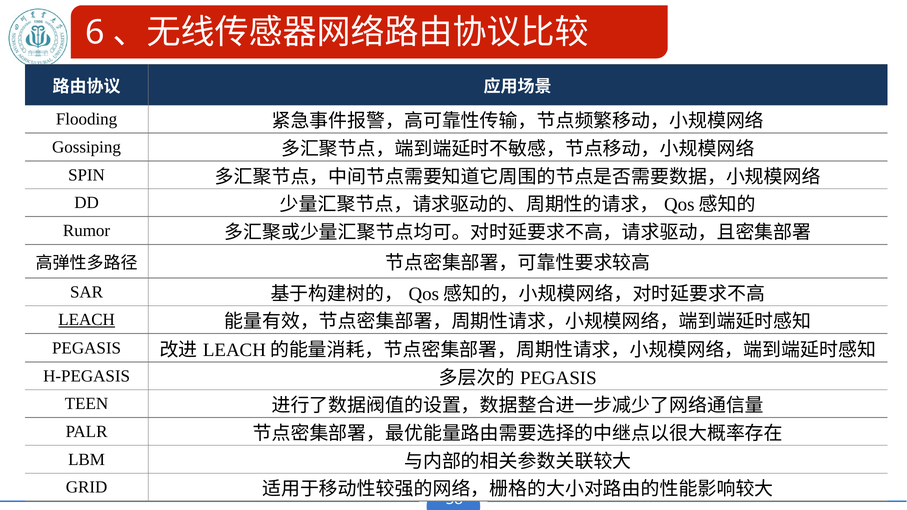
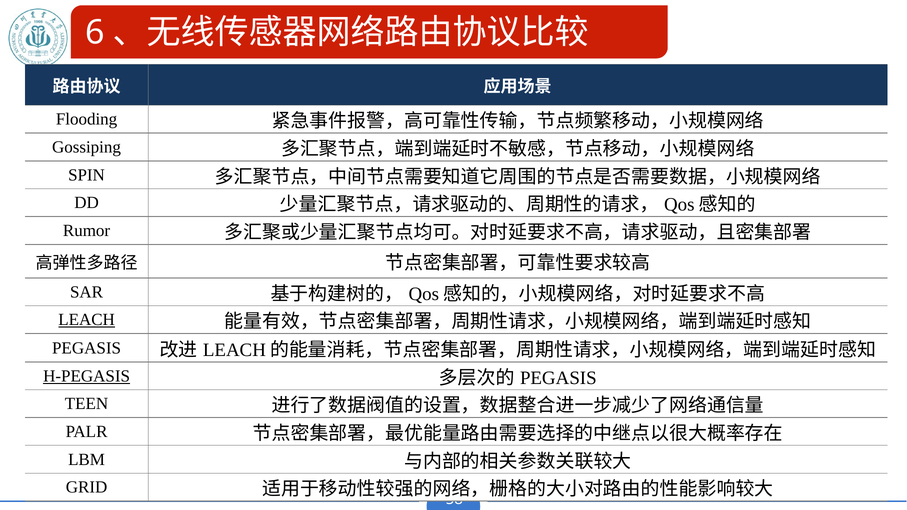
H-PEGASIS underline: none -> present (87, 376)
